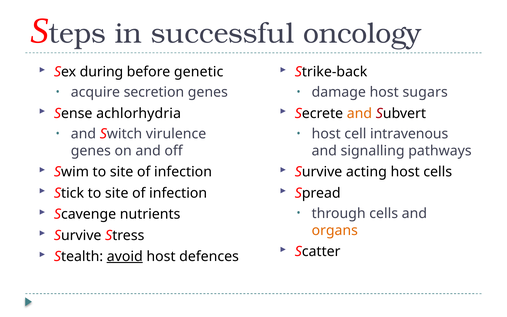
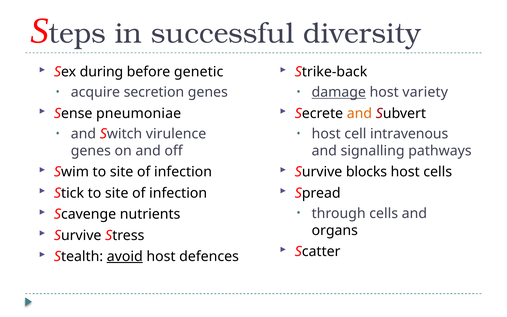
oncology: oncology -> diversity (362, 34)
damage underline: none -> present (339, 92)
sugars: sugars -> variety (425, 92)
achlorhydria: achlorhydria -> pneumoniae (139, 113)
acting: acting -> blocks (366, 172)
organs colour: orange -> black (335, 230)
